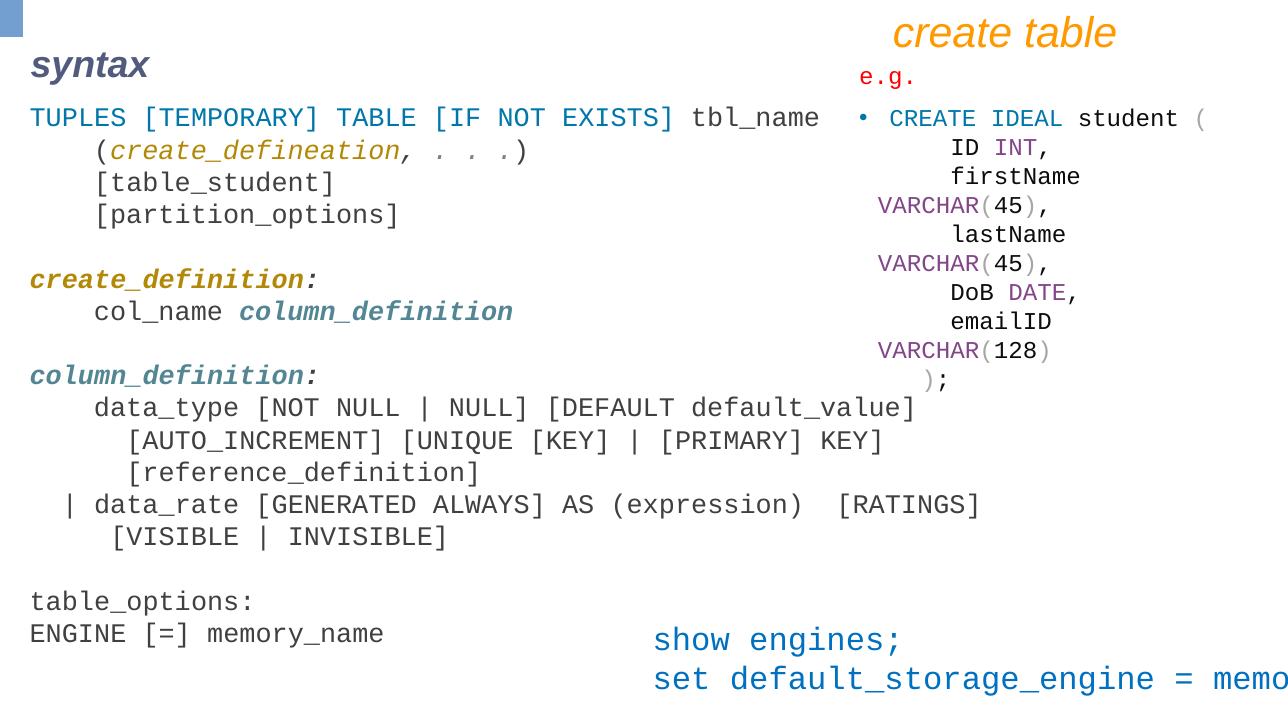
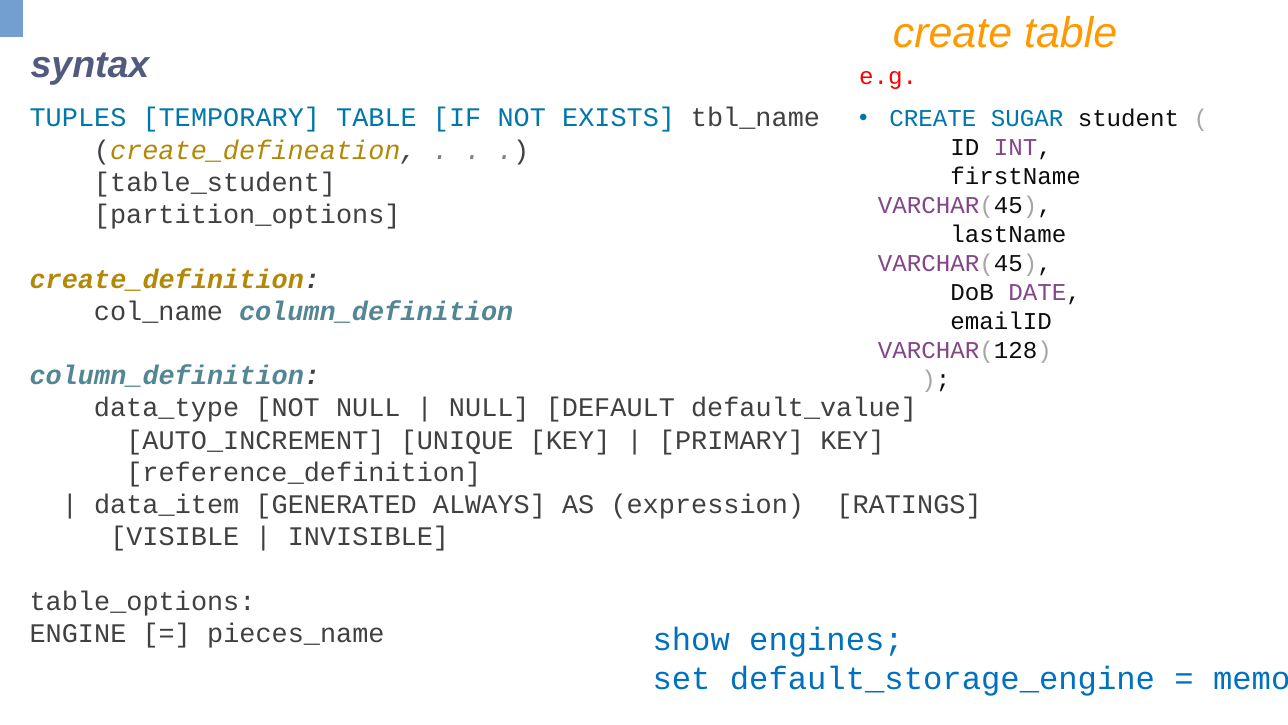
IDEAL: IDEAL -> SUGAR (1027, 118)
data_rate: data_rate -> data_item (167, 504)
memory_name: memory_name -> pieces_name (296, 633)
